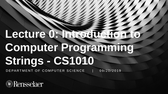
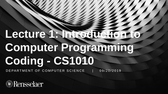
0: 0 -> 1 (54, 34)
Strings: Strings -> Coding (24, 61)
